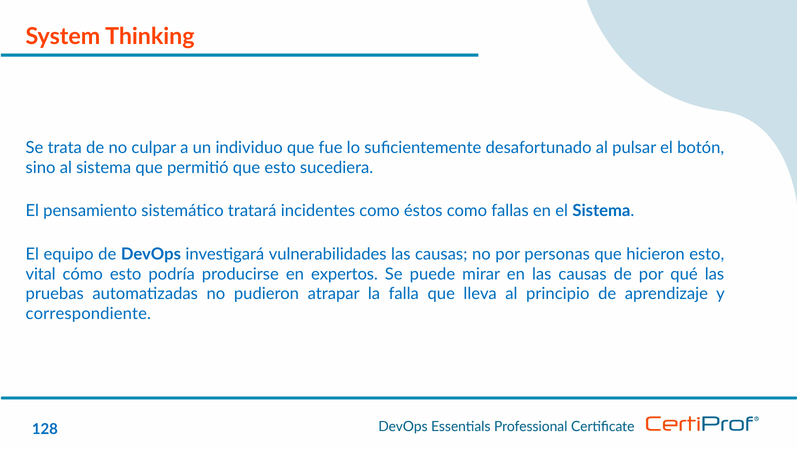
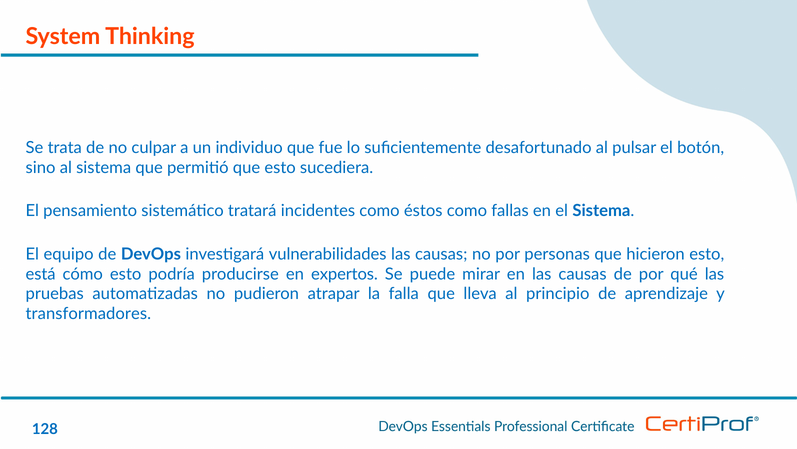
vital: vital -> está (41, 274)
correspondiente: correspondiente -> transformadores (88, 313)
